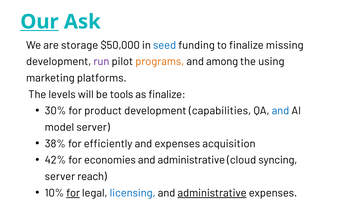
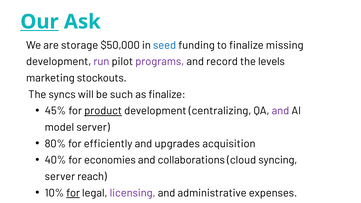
programs colour: orange -> purple (160, 62)
among: among -> record (222, 62)
using: using -> levels (271, 62)
platforms: platforms -> stockouts (102, 78)
levels: levels -> syncs (62, 94)
tools: tools -> such (122, 94)
30%: 30% -> 45% (55, 111)
product underline: none -> present (103, 111)
capabilities: capabilities -> centralizing (220, 111)
and colour: blue -> purple (280, 111)
38%: 38% -> 80% (55, 144)
and expenses: expenses -> upgrades (177, 144)
42%: 42% -> 40% (55, 160)
administrative: administrative -> collaborations (191, 160)
licensing colour: blue -> purple (133, 193)
administrative underline: present -> none (212, 193)
